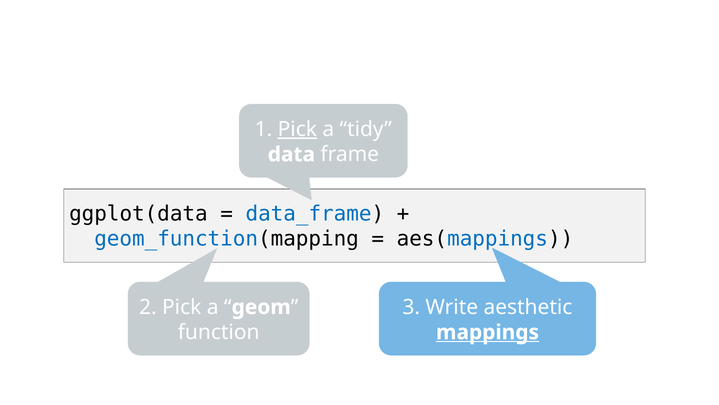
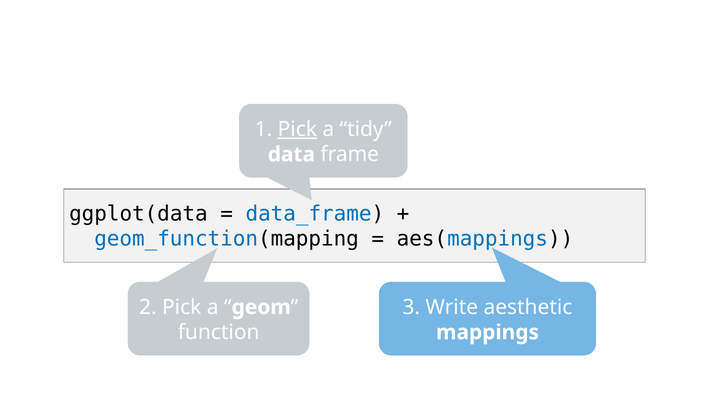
mappings underline: present -> none (488, 332)
